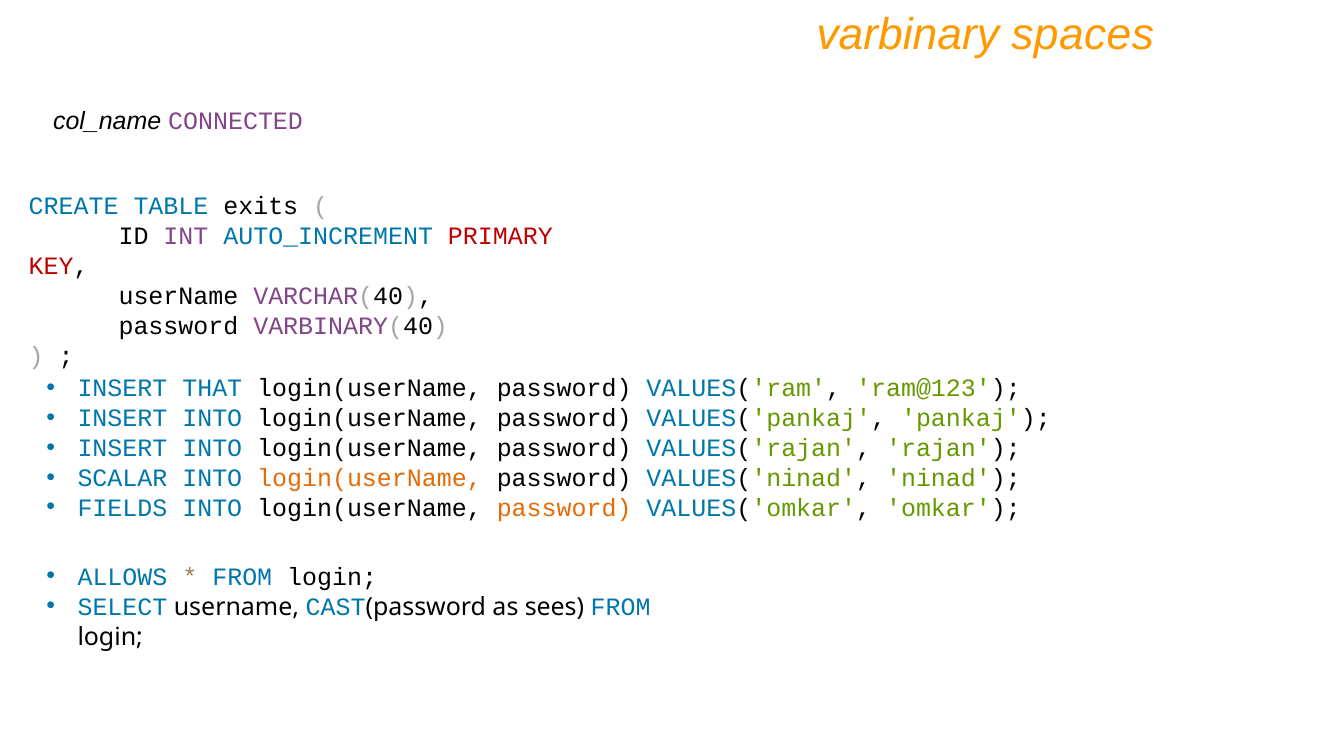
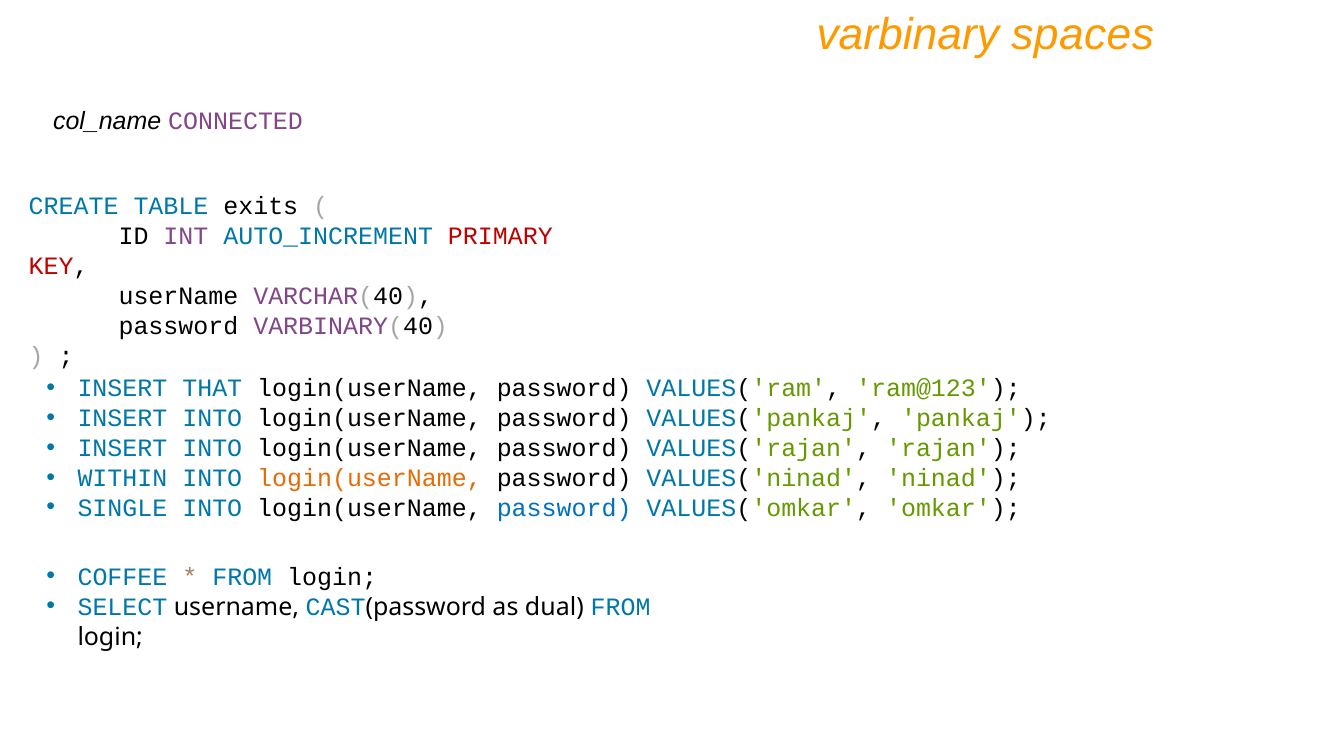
SCALAR: SCALAR -> WITHIN (122, 478)
FIELDS: FIELDS -> SINGLE (122, 508)
password colour: orange -> blue (564, 508)
ALLOWS: ALLOWS -> COFFEE (122, 577)
sees: sees -> dual (554, 607)
